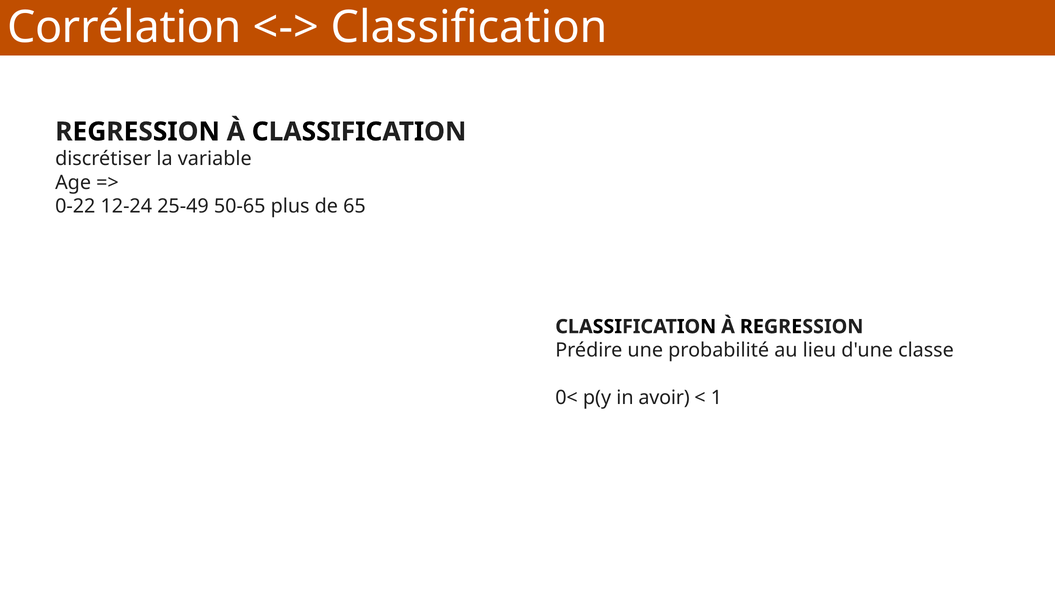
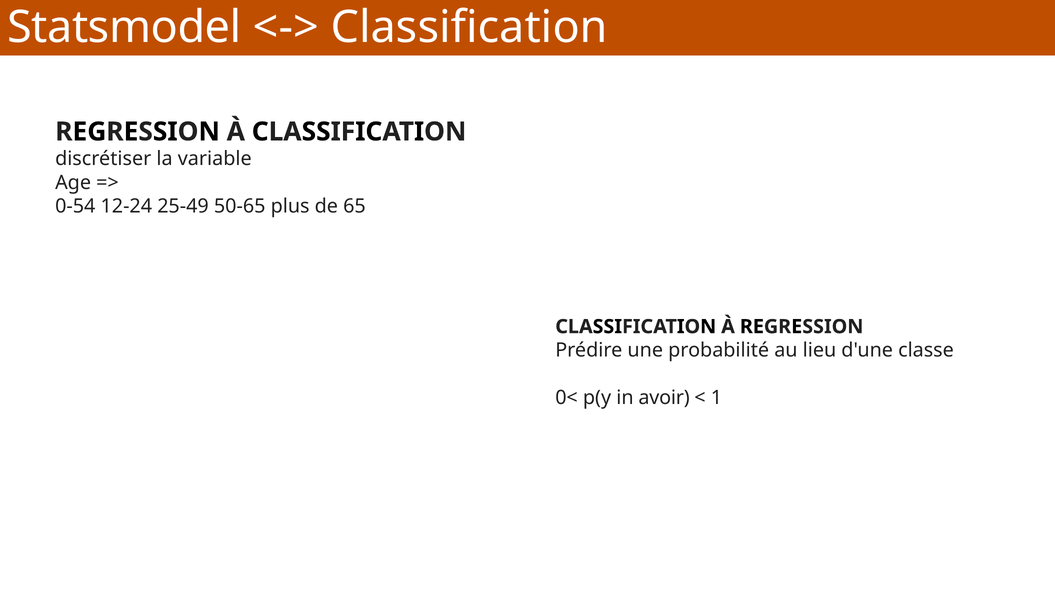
Corrélation: Corrélation -> Statsmodel (124, 28)
0-22: 0-22 -> 0-54 (75, 207)
